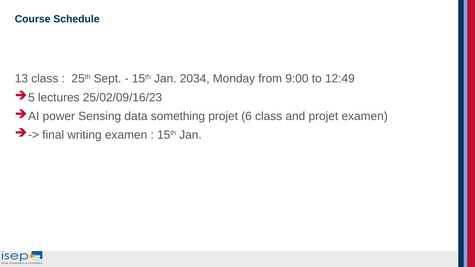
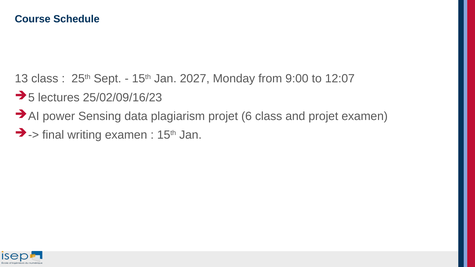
2034: 2034 -> 2027 (195, 79)
12:49: 12:49 -> 12:07 (340, 79)
something: something -> plagiarism (178, 116)
